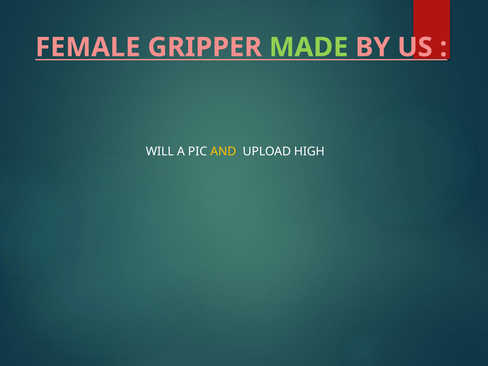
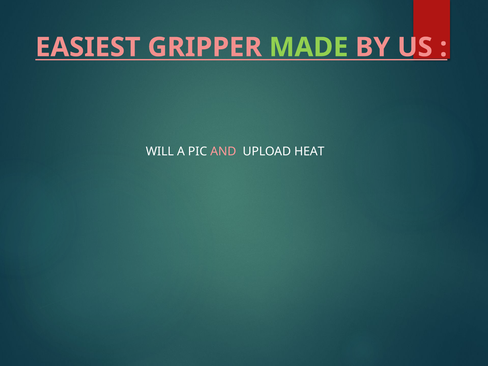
FEMALE: FEMALE -> EASIEST (88, 47)
AND colour: yellow -> pink (223, 152)
HIGH: HIGH -> HEAT (309, 152)
